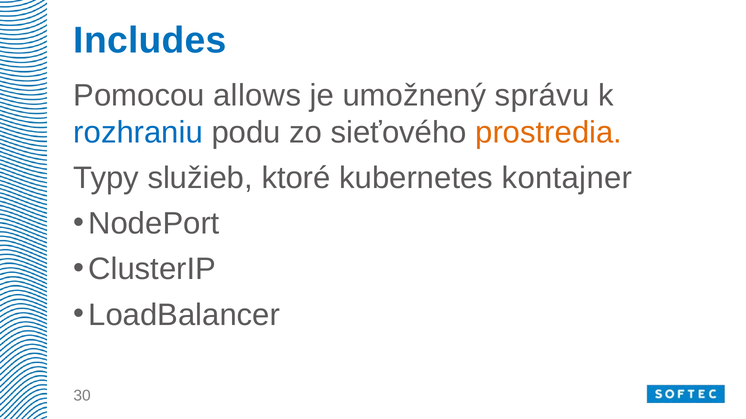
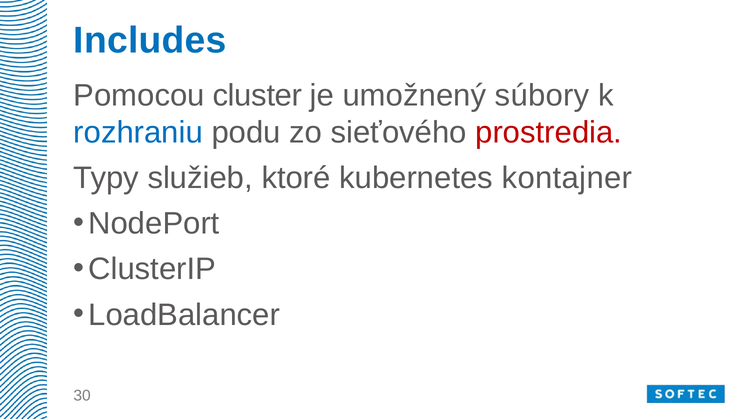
allows: allows -> cluster (257, 96)
správu: správu -> súbory (542, 96)
prostredia colour: orange -> red (549, 133)
